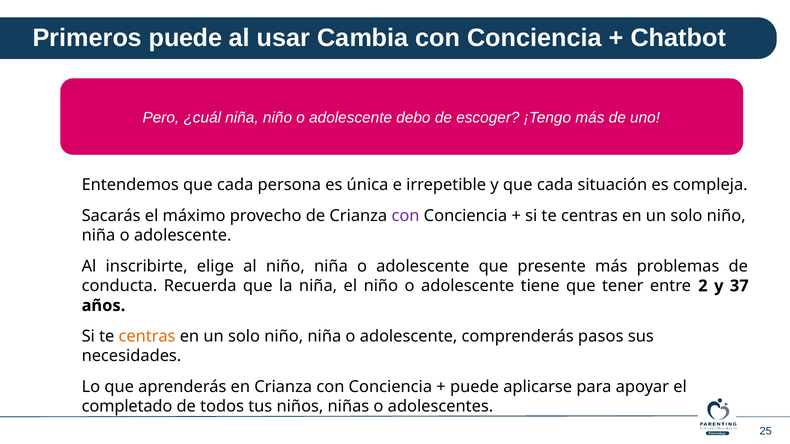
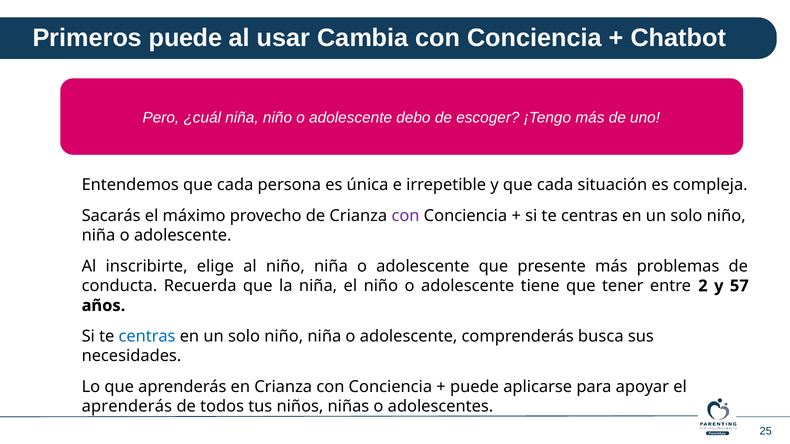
37: 37 -> 57 (739, 286)
centras colour: orange -> blue (147, 337)
pasos: pasos -> busca (601, 337)
completado: completado -> aprenderás (127, 407)
